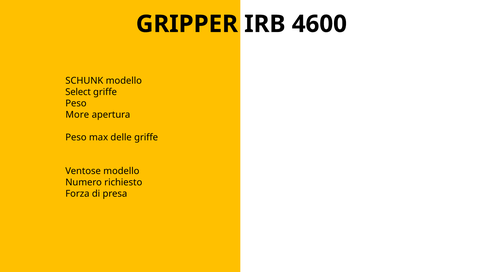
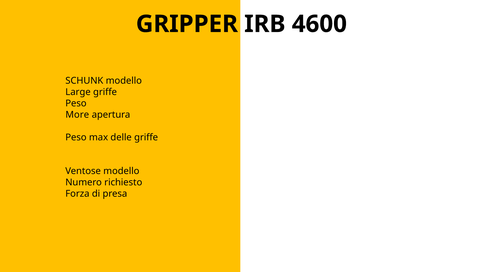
Select: Select -> Large (78, 92)
